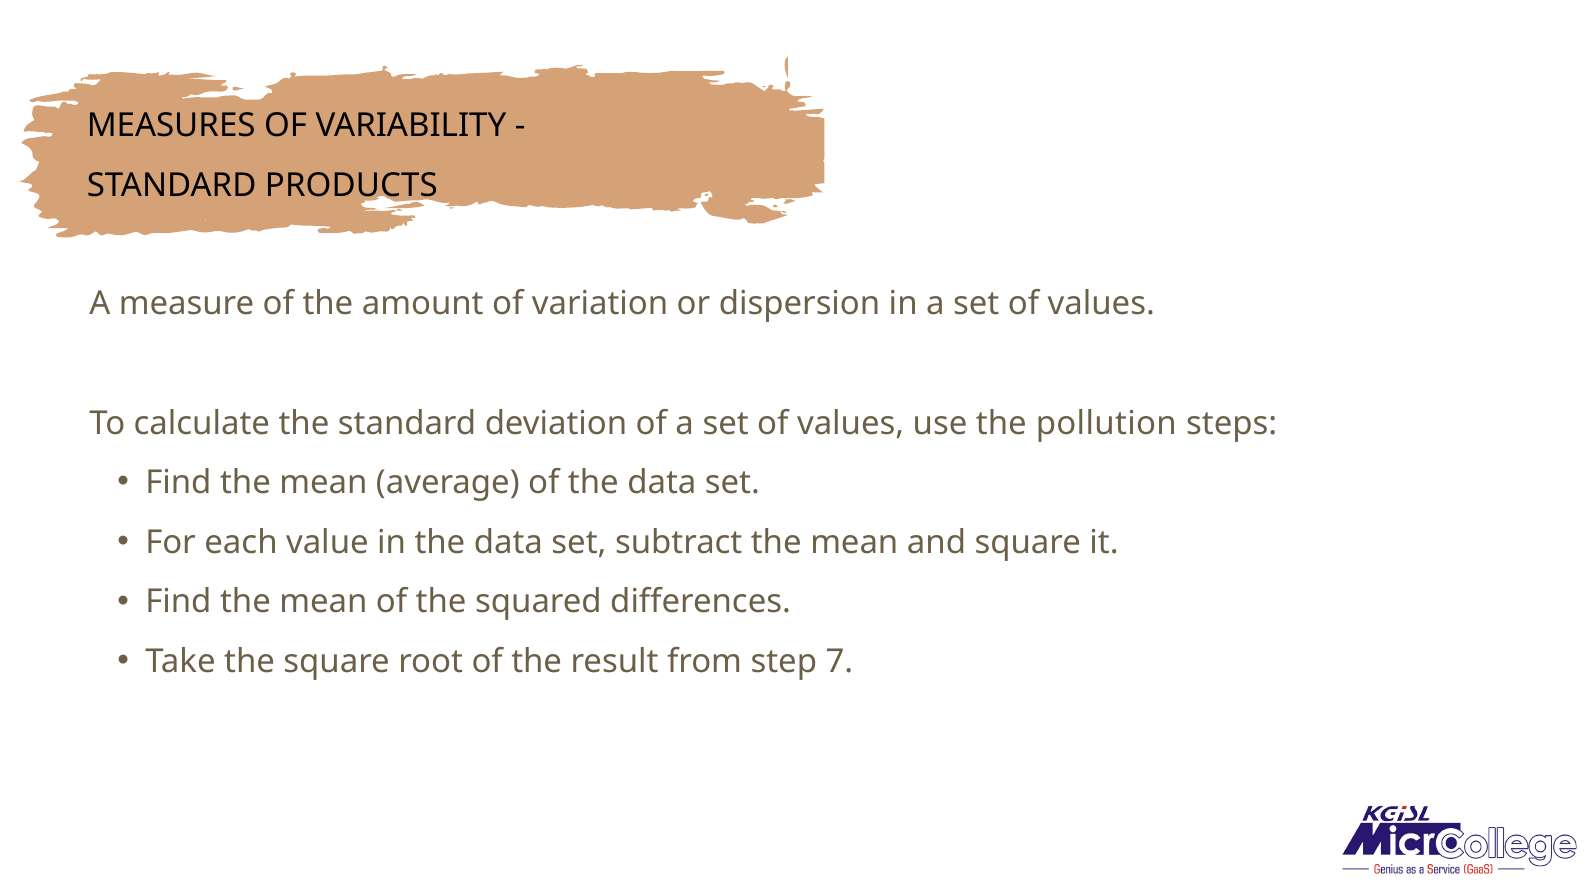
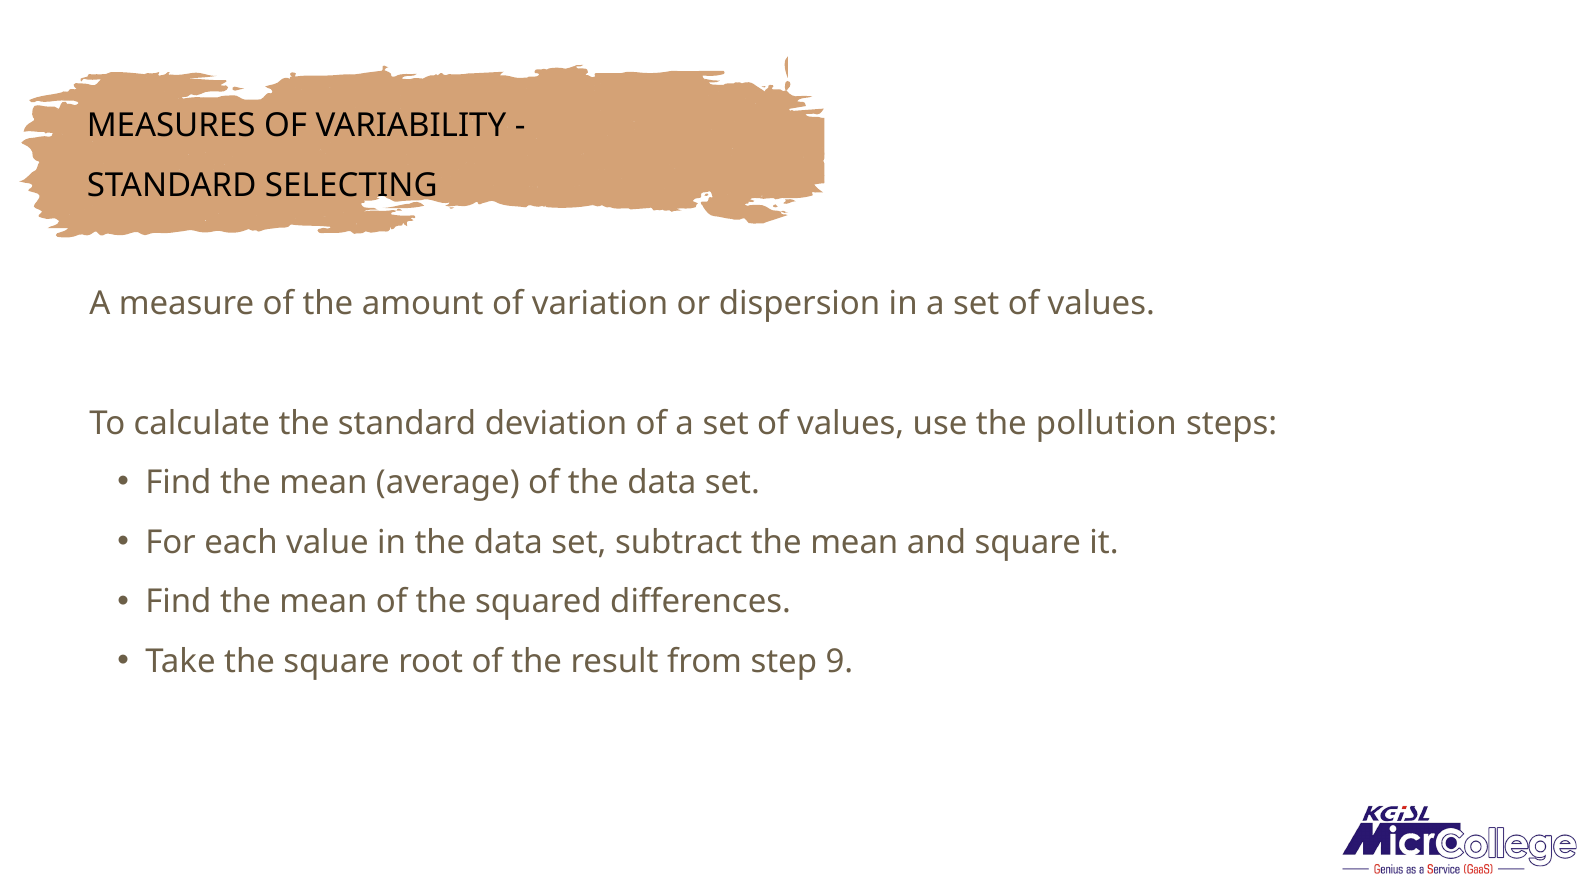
PRODUCTS: PRODUCTS -> SELECTING (351, 186)
7: 7 -> 9 (839, 662)
